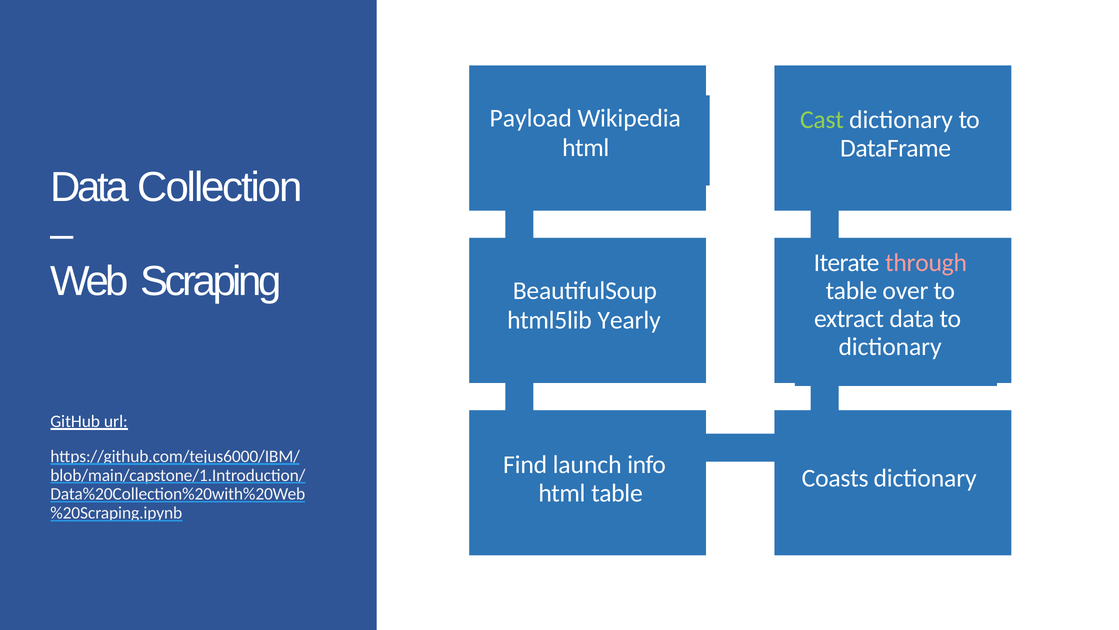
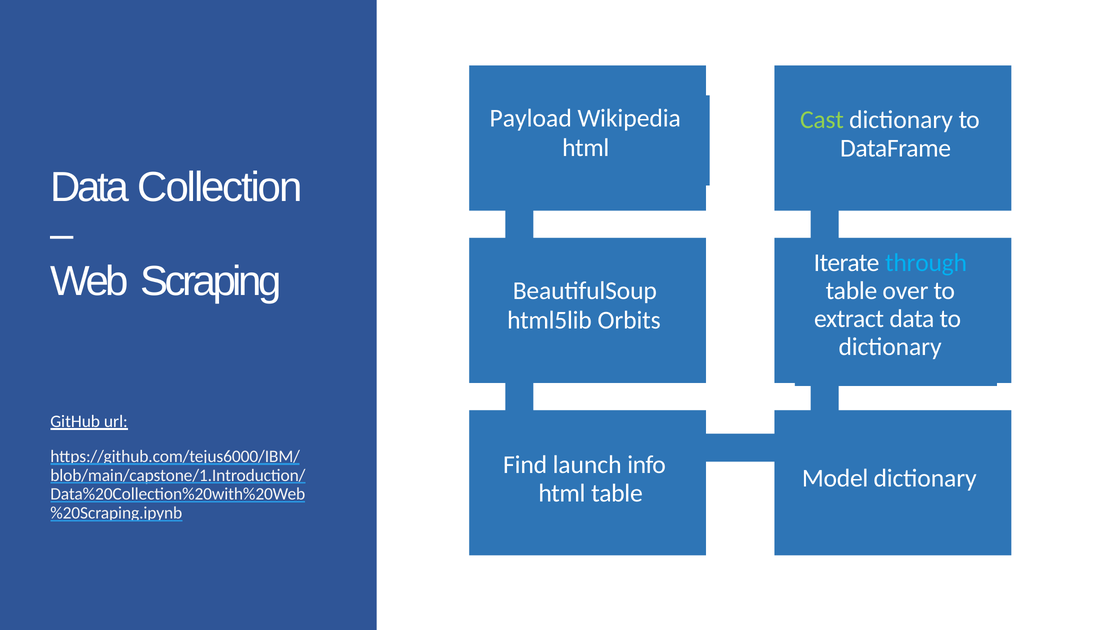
through colour: pink -> light blue (926, 263)
Yearly: Yearly -> Orbits (629, 320)
Coasts: Coasts -> Model (835, 478)
